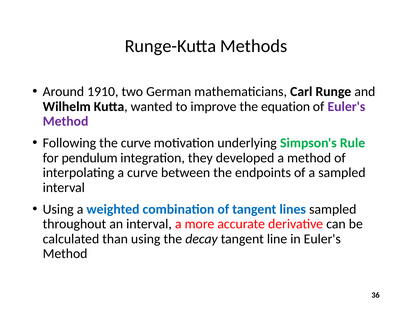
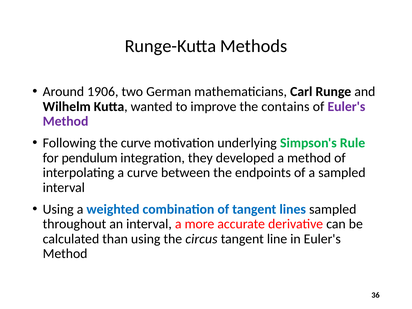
1910: 1910 -> 1906 (103, 92)
equation: equation -> contains (285, 106)
decay: decay -> circus (201, 239)
